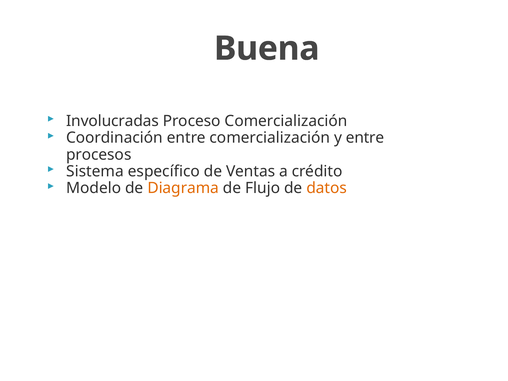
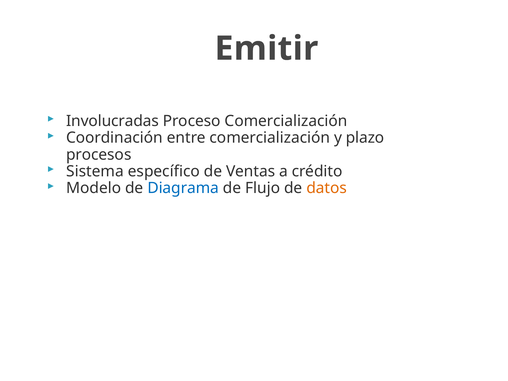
Buena: Buena -> Emitir (266, 49)
y entre: entre -> plazo (365, 138)
Diagrama colour: orange -> blue (183, 188)
